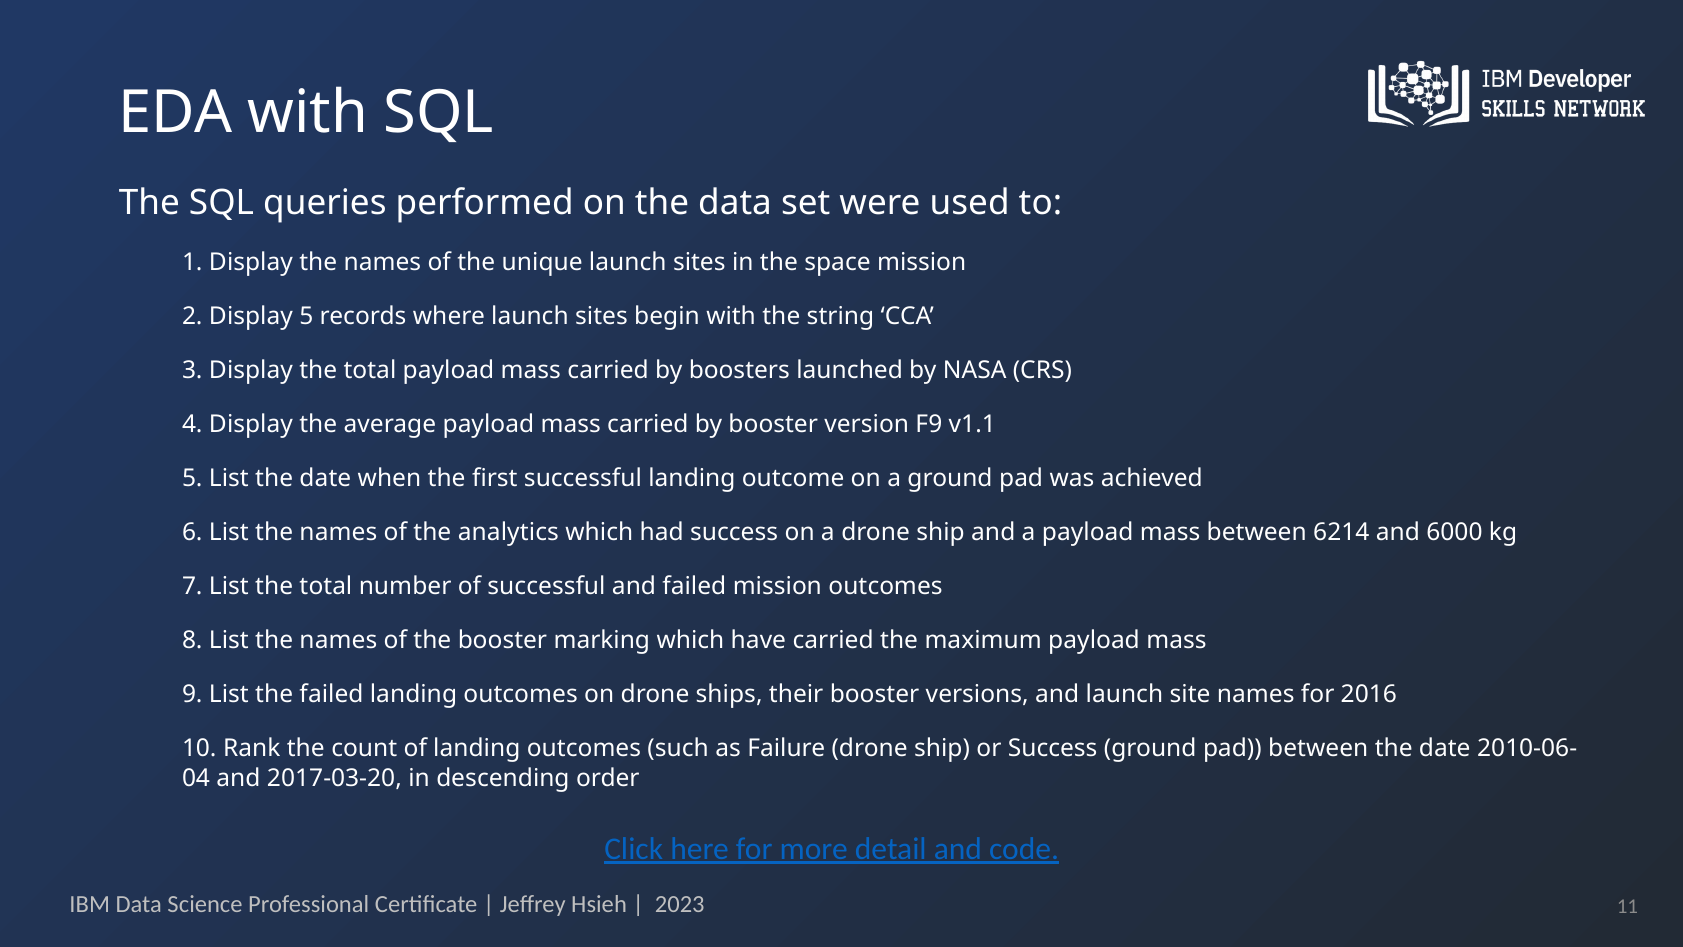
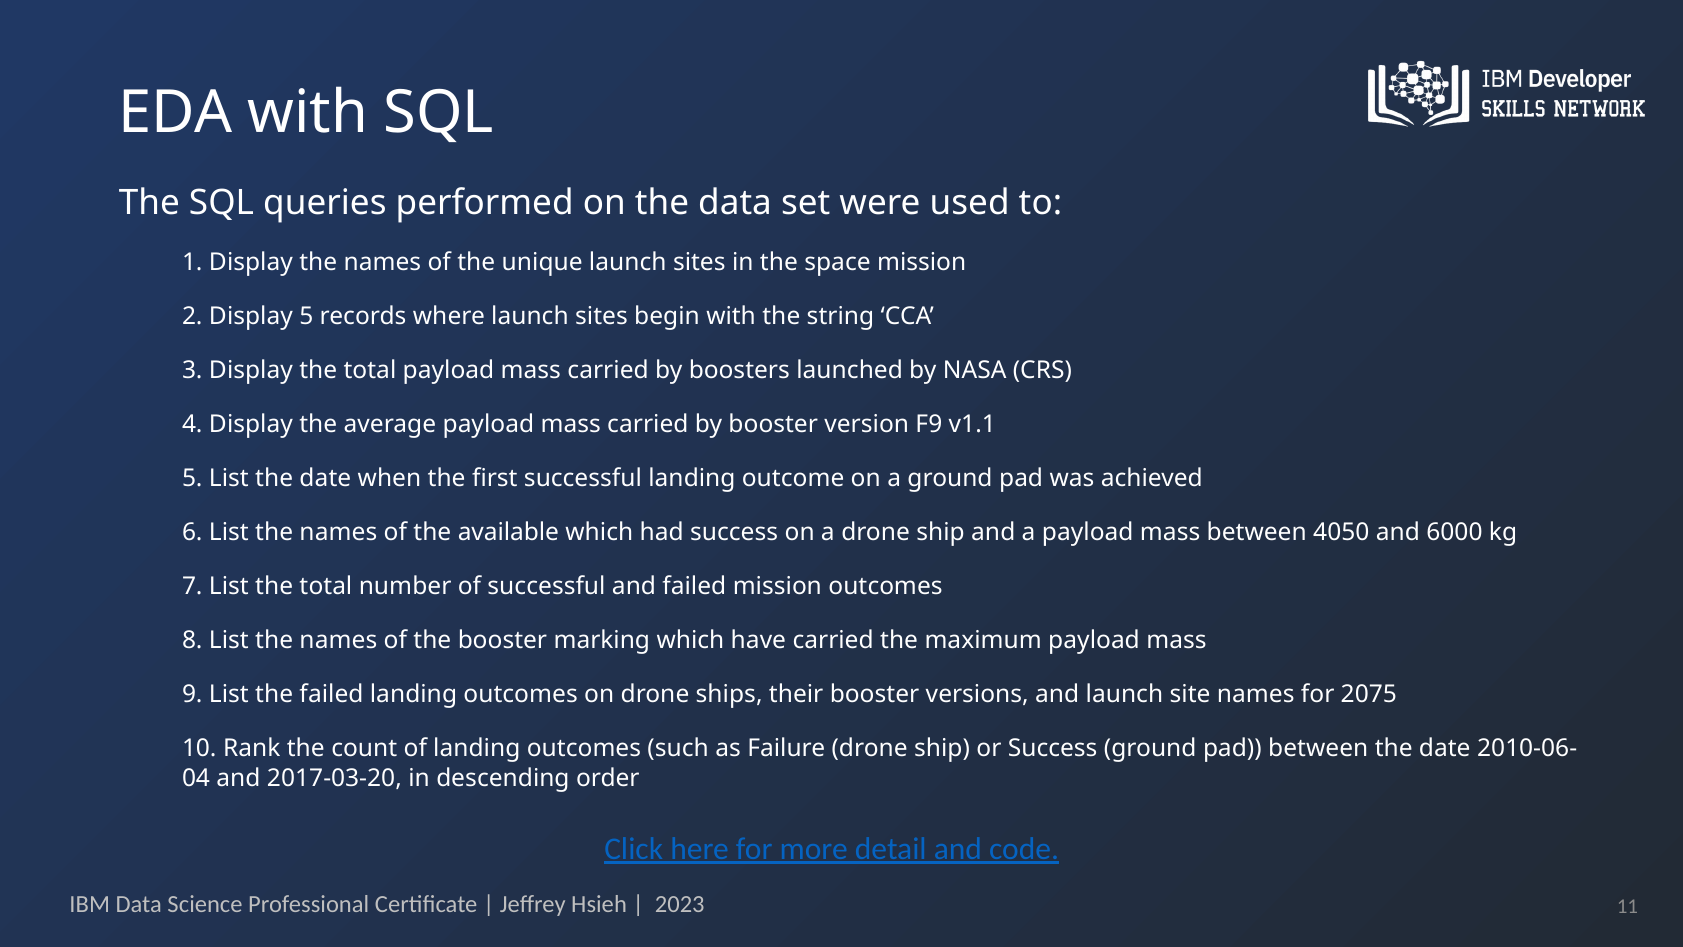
analytics: analytics -> available (508, 532)
6214: 6214 -> 4050 (1341, 532)
2016: 2016 -> 2075 (1369, 695)
